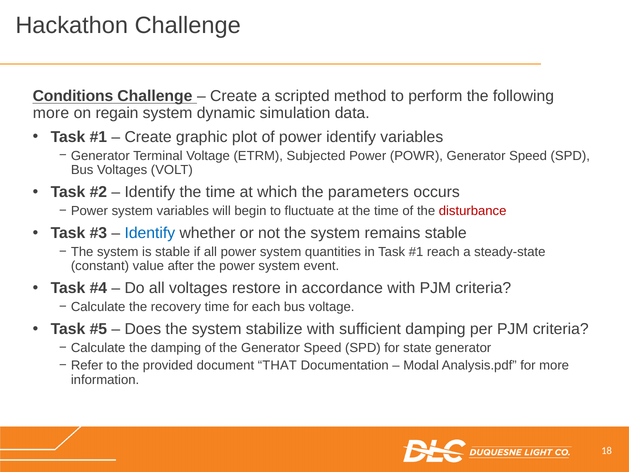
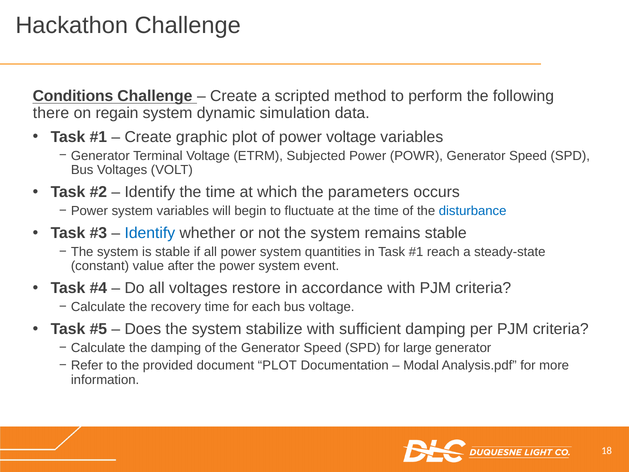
more: more -> there (51, 113)
power identify: identify -> voltage (351, 137)
disturbance colour: red -> blue (473, 211)
state: state -> large (417, 348)
document THAT: THAT -> PLOT (277, 365)
